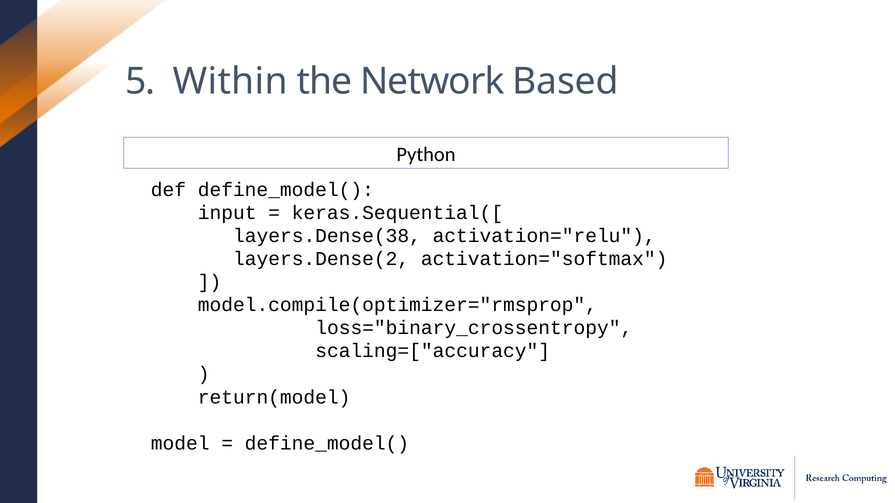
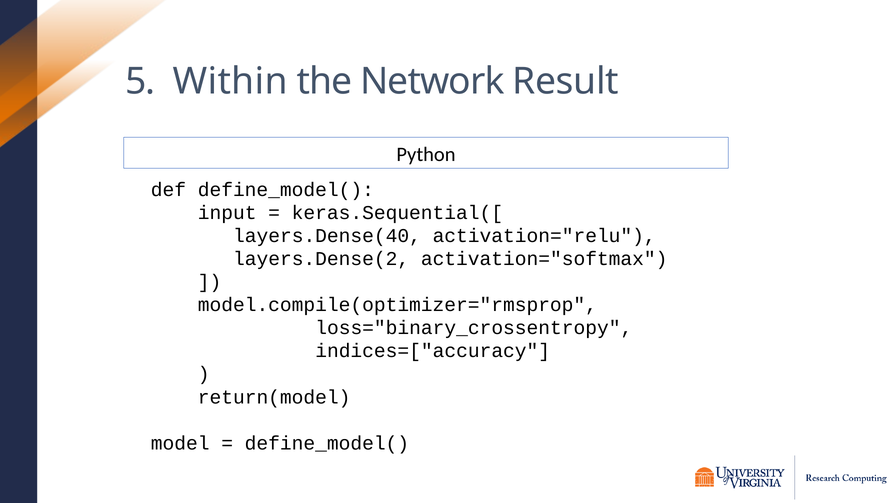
Based: Based -> Result (566, 81)
layers.Dense(38: layers.Dense(38 -> layers.Dense(40 (327, 236)
scaling=["accuracy: scaling=["accuracy -> indices=["accuracy (433, 351)
